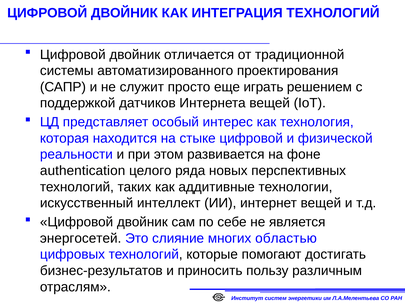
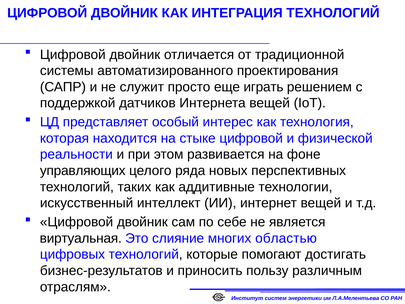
authentication: authentication -> управляющих (83, 171)
энергосетей: энергосетей -> виртуальная (81, 238)
